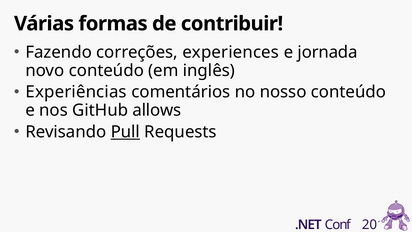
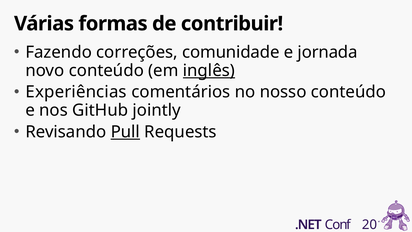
experiences: experiences -> comunidade (231, 52)
inglês underline: none -> present (209, 70)
allows: allows -> jointly (157, 110)
